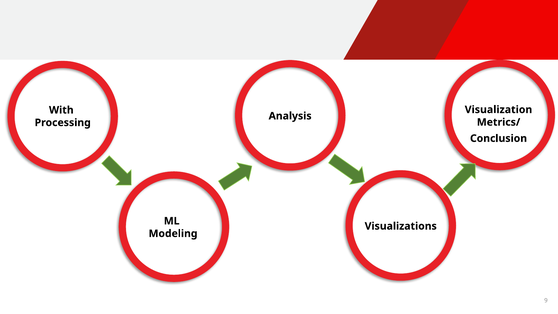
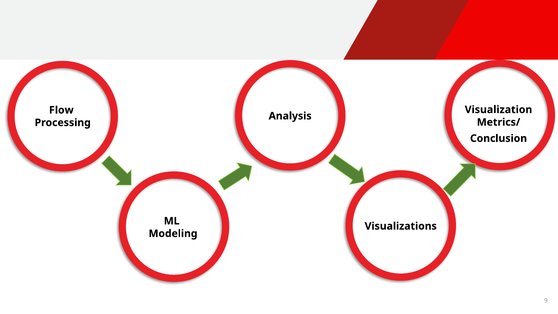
With: With -> Flow (61, 110)
